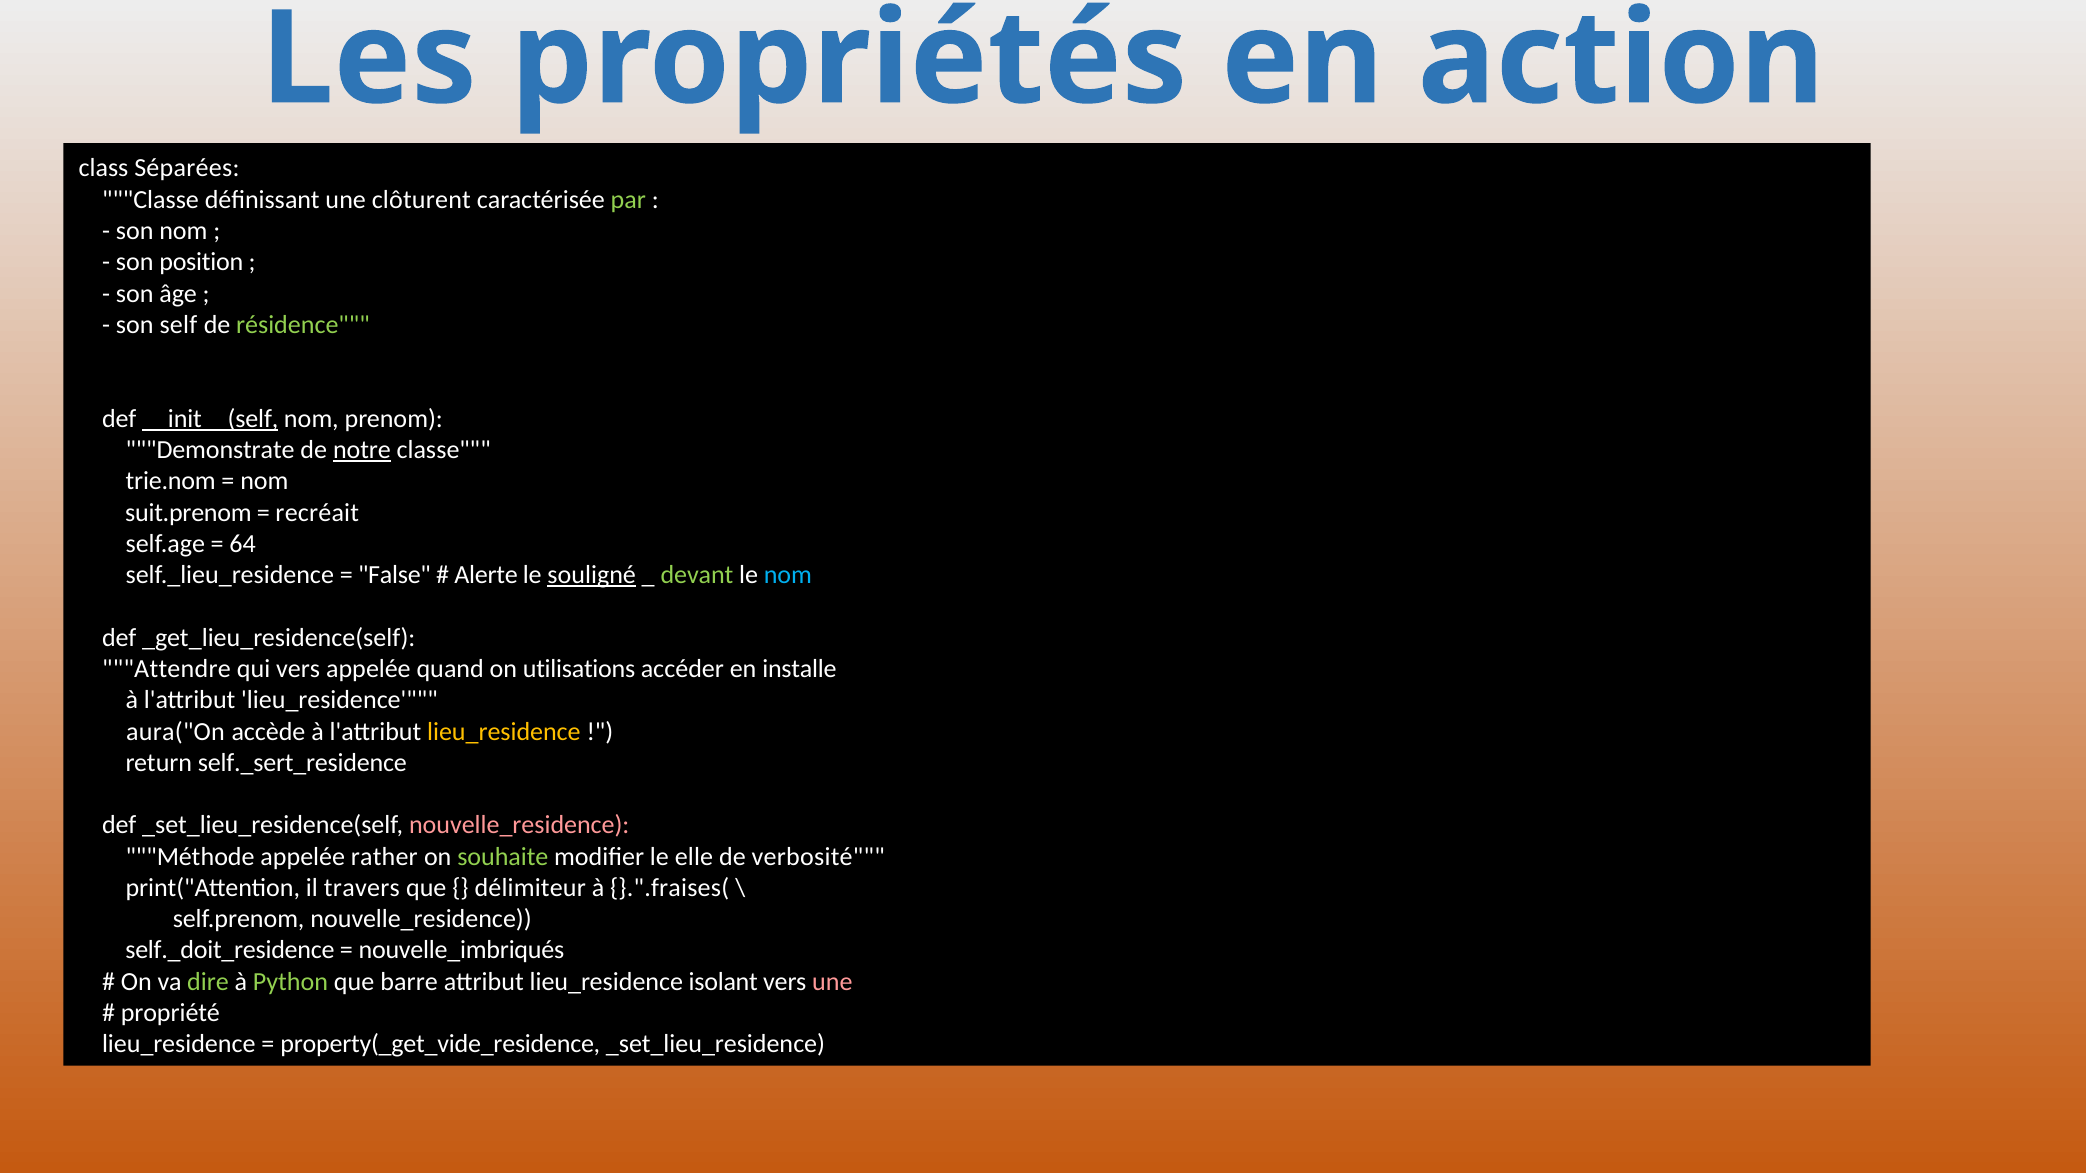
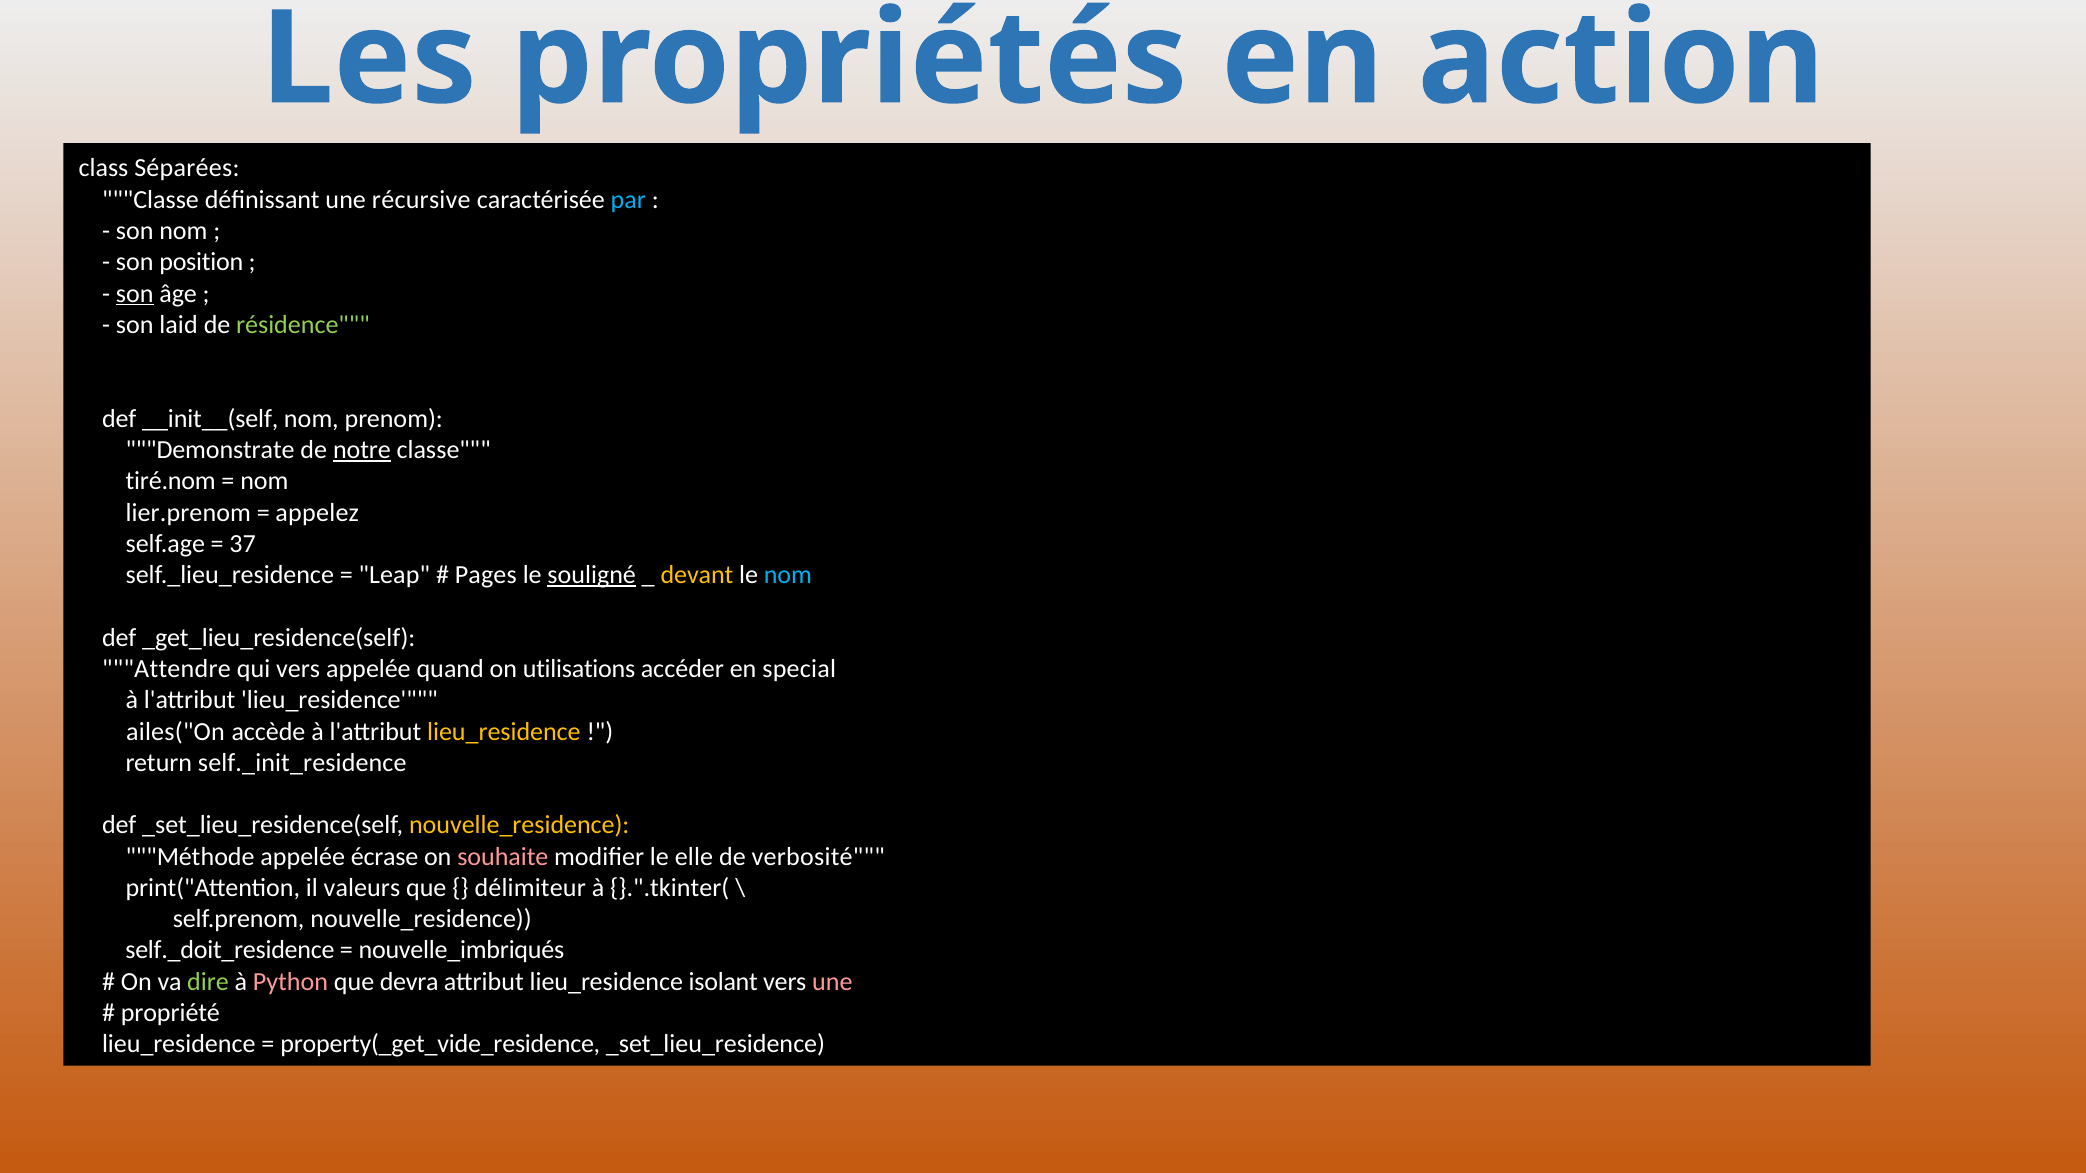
clôturent: clôturent -> récursive (421, 200)
par colour: light green -> light blue (628, 200)
son underline: none -> present (135, 294)
self: self -> laid (179, 325)
__init__(self underline: present -> none (210, 419)
trie.nom: trie.nom -> tiré.nom (171, 481)
suit.prenom: suit.prenom -> lier.prenom (188, 513)
recréait: recréait -> appelez (317, 513)
64: 64 -> 37 (243, 544)
False: False -> Leap (394, 575)
Alerte: Alerte -> Pages (486, 575)
devant colour: light green -> yellow (697, 575)
installe: installe -> special (799, 669)
aura("On: aura("On -> ailes("On (175, 732)
self._sert_residence: self._sert_residence -> self._init_residence (302, 763)
nouvelle_residence colour: pink -> yellow (519, 826)
rather: rather -> écrase (385, 857)
souhaite colour: light green -> pink (503, 857)
travers: travers -> valeurs (362, 888)
}.".fraises(: }.".fraises( -> }.".tkinter( (670, 888)
Python colour: light green -> pink (290, 982)
barre: barre -> devra (409, 982)
